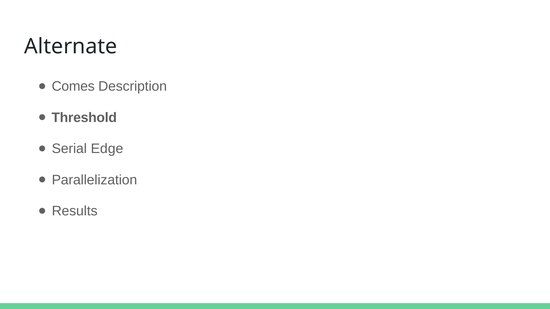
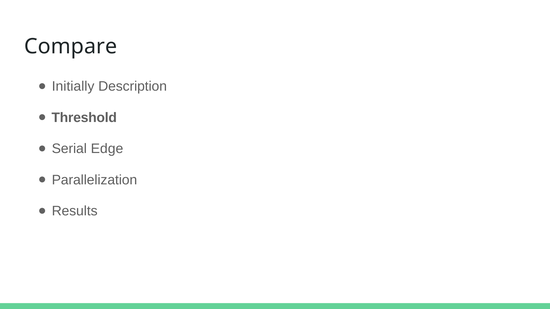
Alternate: Alternate -> Compare (71, 47)
Comes: Comes -> Initially (73, 86)
